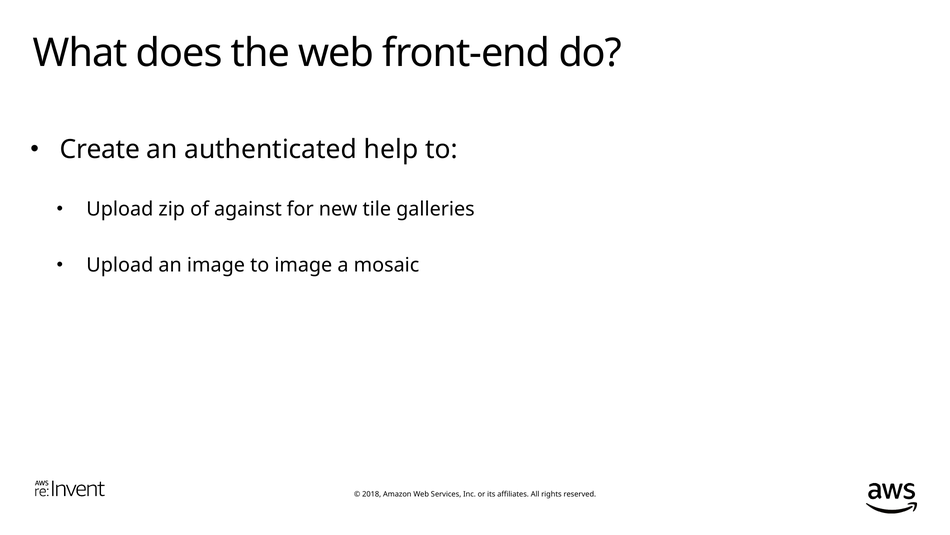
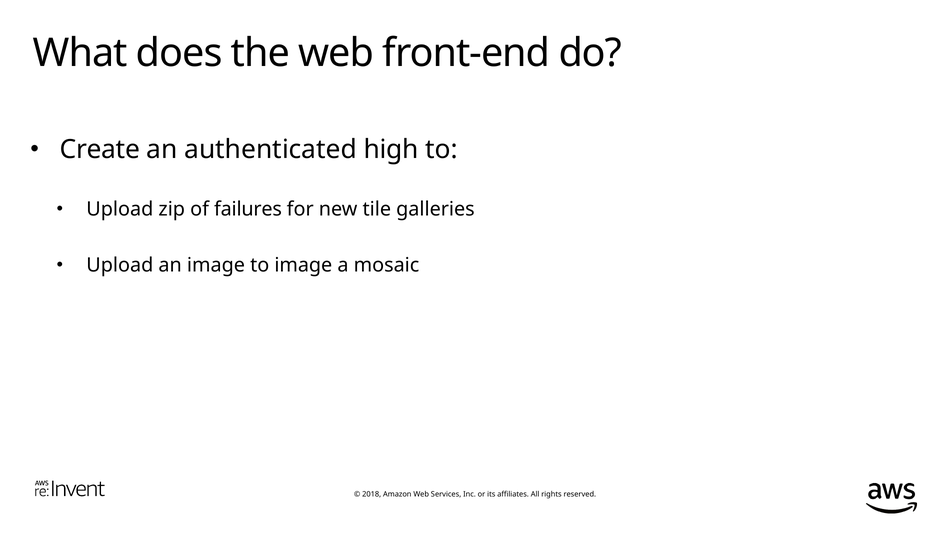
help: help -> high (391, 149)
against: against -> failures (248, 209)
